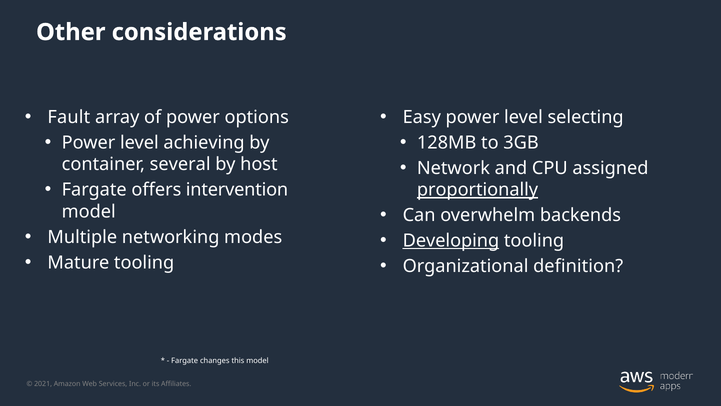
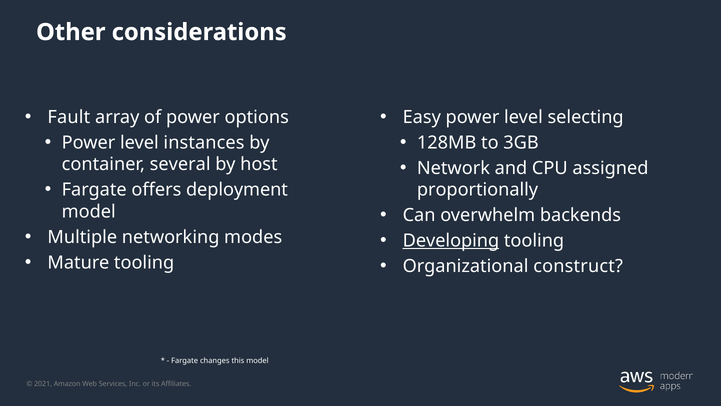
achieving: achieving -> instances (204, 143)
intervention: intervention -> deployment (237, 190)
proportionally underline: present -> none (478, 190)
definition: definition -> construct (578, 266)
